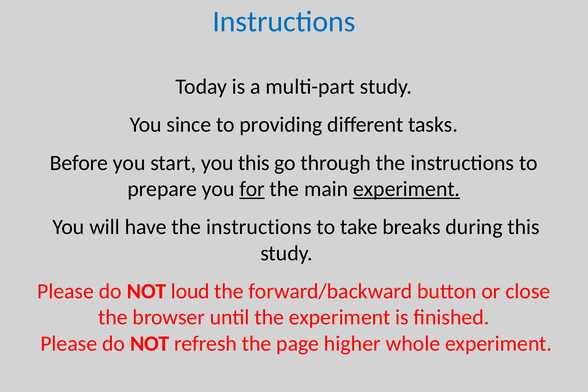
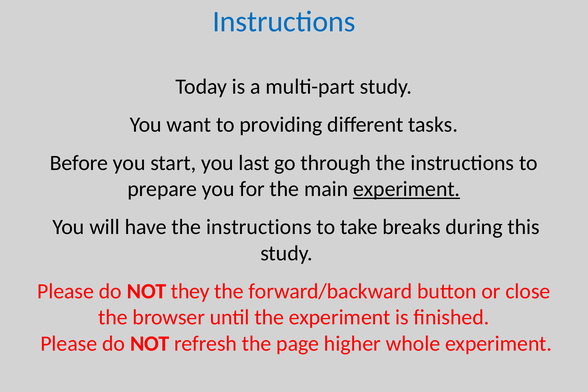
since: since -> want (189, 125)
you this: this -> last (254, 163)
for underline: present -> none (252, 189)
loud: loud -> they (190, 291)
